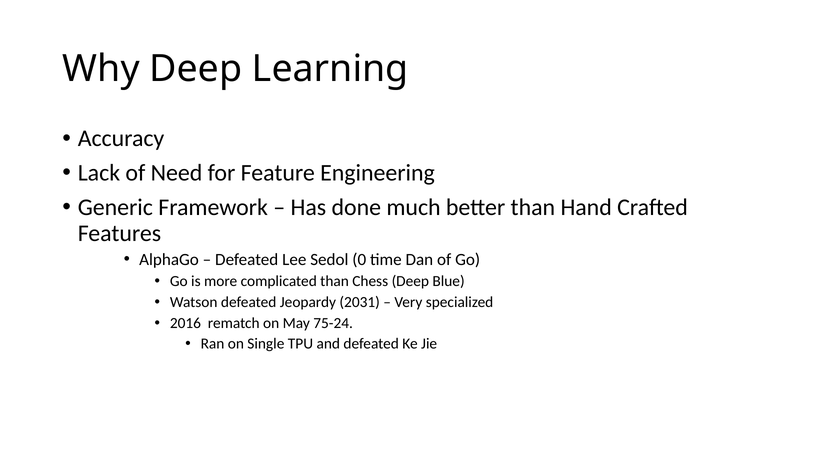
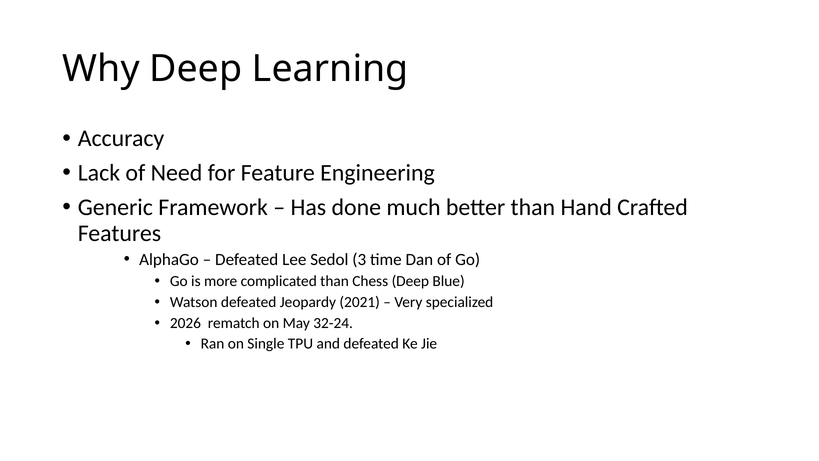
0: 0 -> 3 (359, 259)
2031: 2031 -> 2021 (360, 302)
2016: 2016 -> 2026 (185, 323)
75-24: 75-24 -> 32-24 (333, 323)
